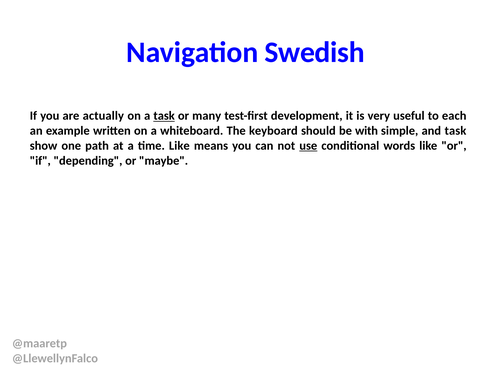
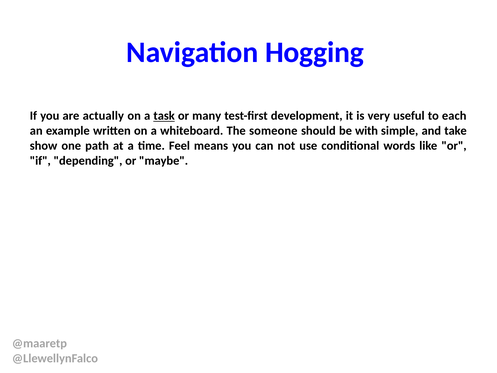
Swedish: Swedish -> Hogging (315, 52)
keyboard: keyboard -> someone (273, 131)
and task: task -> take (456, 131)
time Like: Like -> Feel (179, 146)
use underline: present -> none (308, 146)
